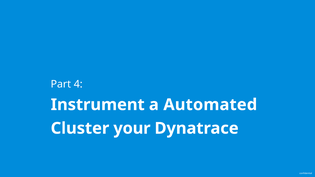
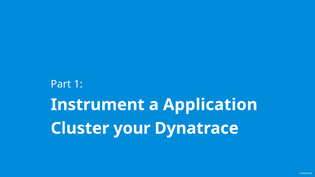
4: 4 -> 1 (78, 84)
Automated: Automated -> Application (210, 105)
